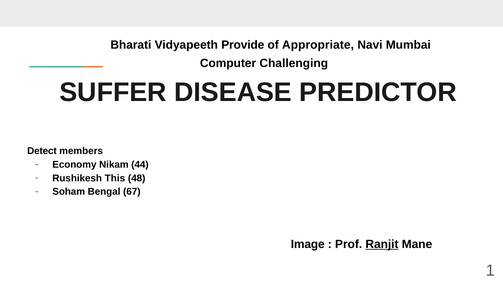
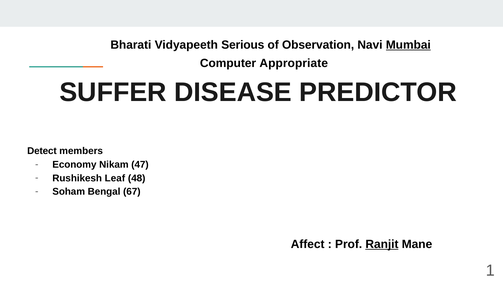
Provide: Provide -> Serious (243, 45)
Appropriate: Appropriate -> Observation (318, 45)
Mumbai underline: none -> present (408, 45)
Challenging: Challenging -> Appropriate (294, 63)
44: 44 -> 47 (140, 165)
This: This -> Leaf (115, 178)
Image: Image -> Affect (308, 244)
